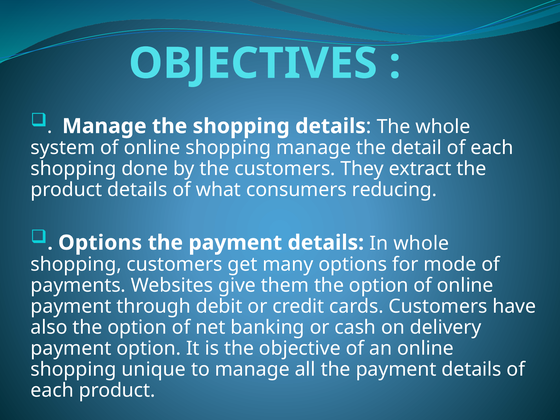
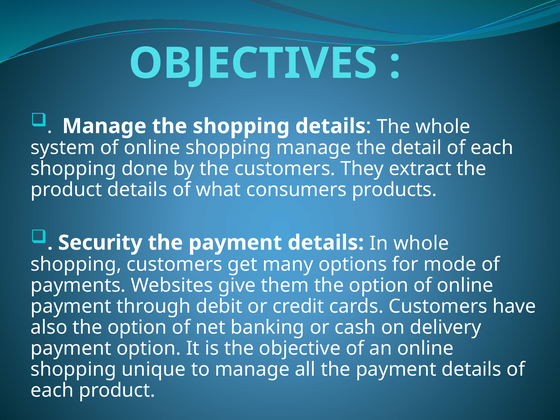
reducing: reducing -> products (394, 190)
Options: Options -> Security (100, 243)
